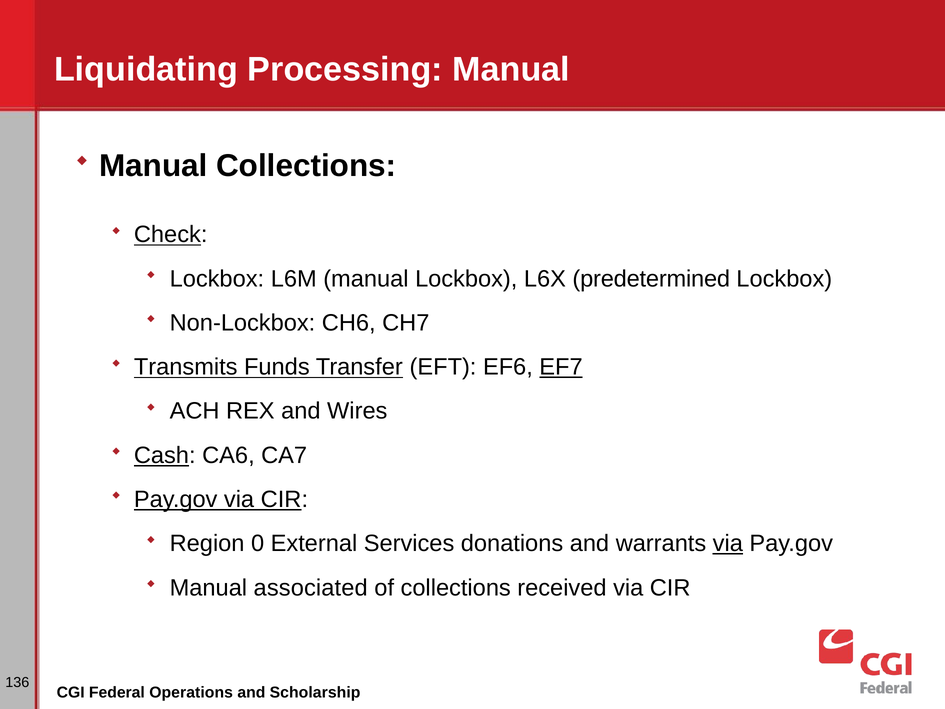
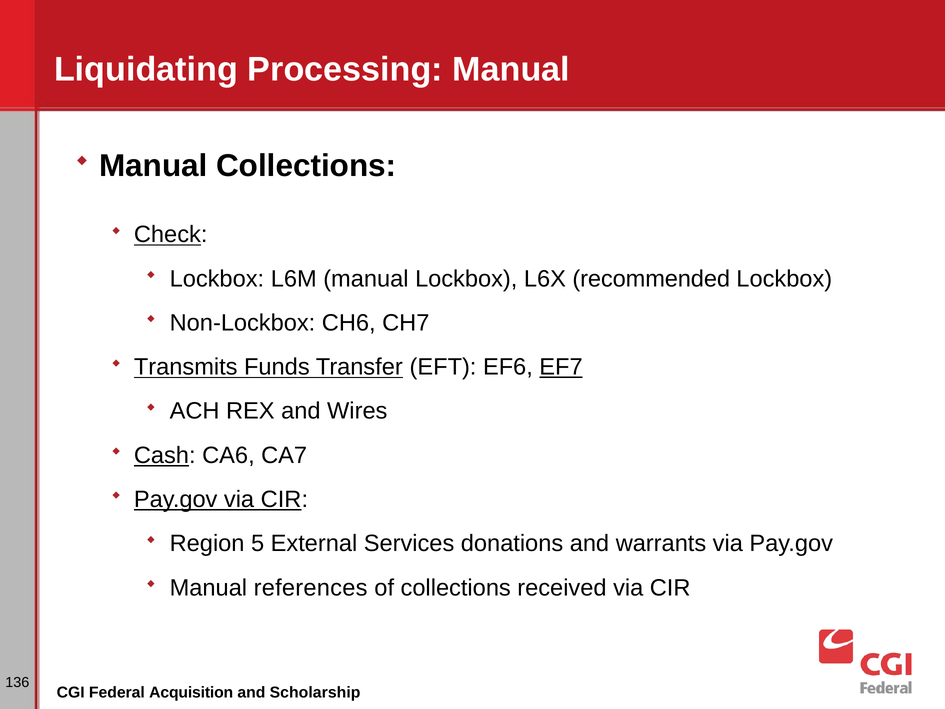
predetermined: predetermined -> recommended (651, 279)
0: 0 -> 5 (258, 543)
via underline: present -> none (728, 543)
associated: associated -> references (311, 588)
Operations: Operations -> Acquisition (191, 693)
